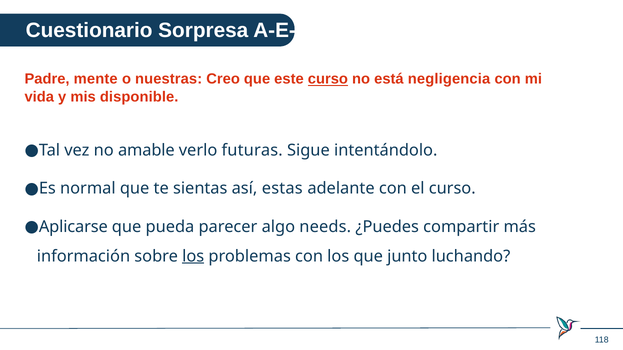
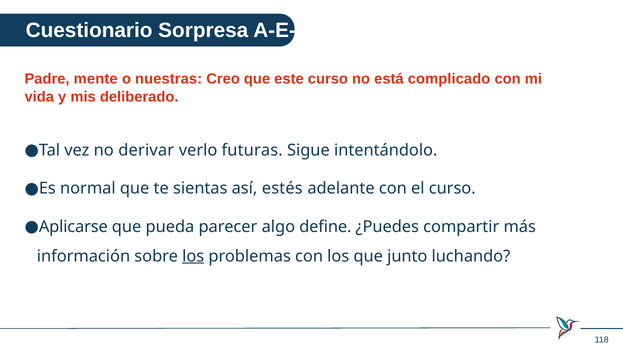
curso underline: present -> none (328, 79)
negligencia: negligencia -> complicado (449, 79)
disponible: disponible -> deliberado (139, 97)
amable: amable -> derivar (146, 150)
estas: estas -> estés (282, 189)
needs: needs -> define (325, 227)
